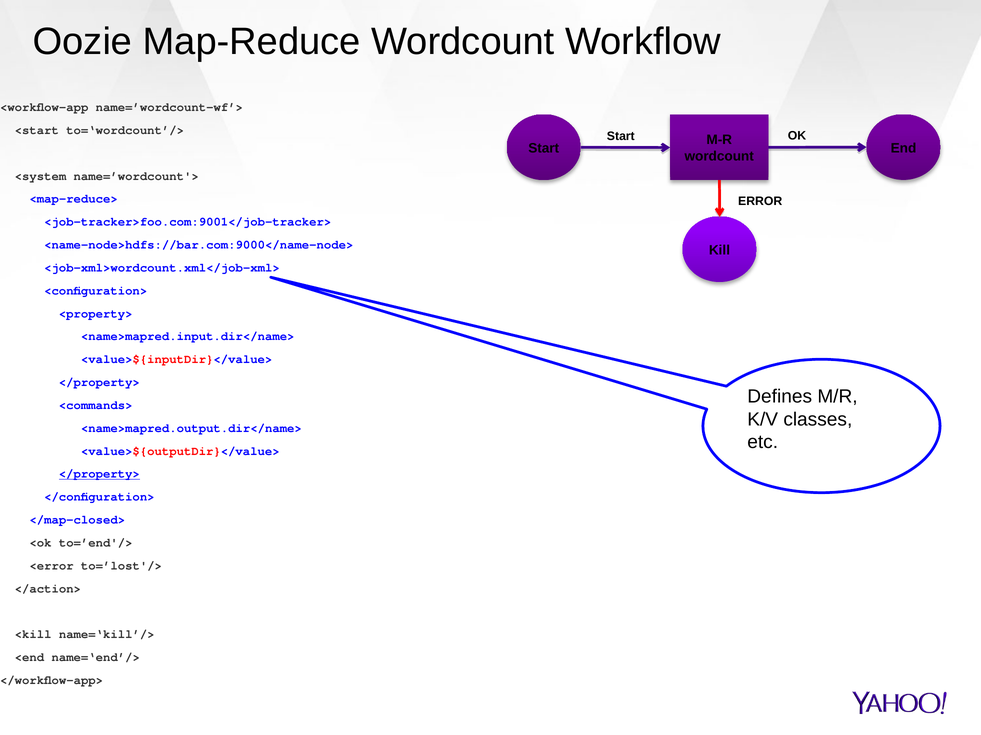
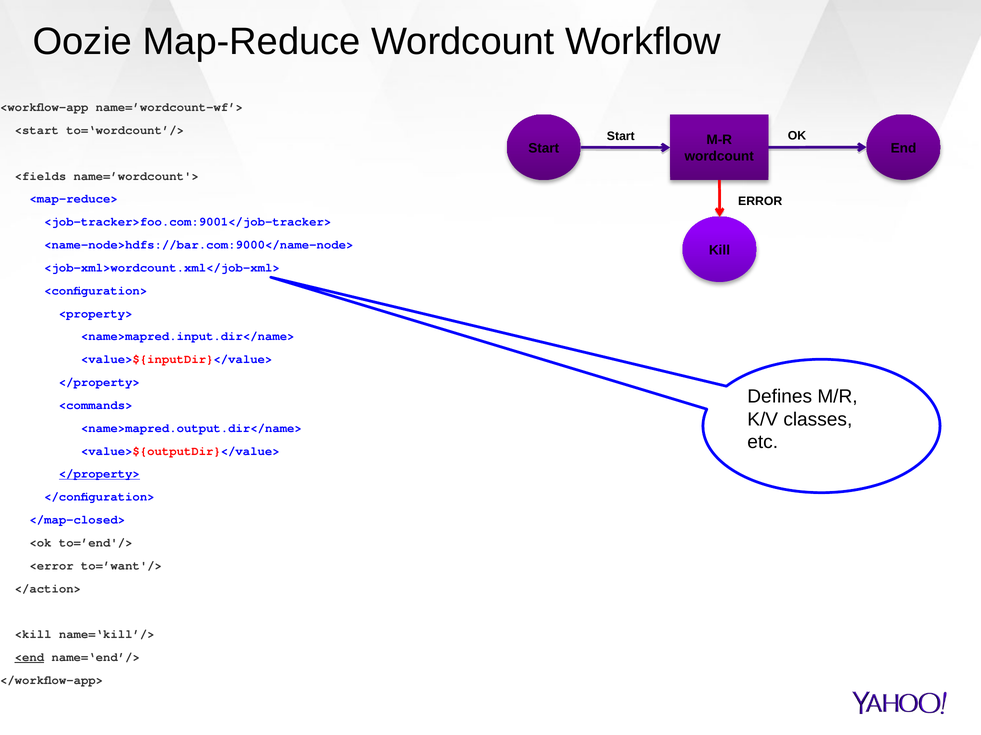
<system: <system -> <fields (40, 176)
to=’lost'/>: to=’lost'/> -> to=’want'/> (121, 566)
<end underline: none -> present (29, 658)
